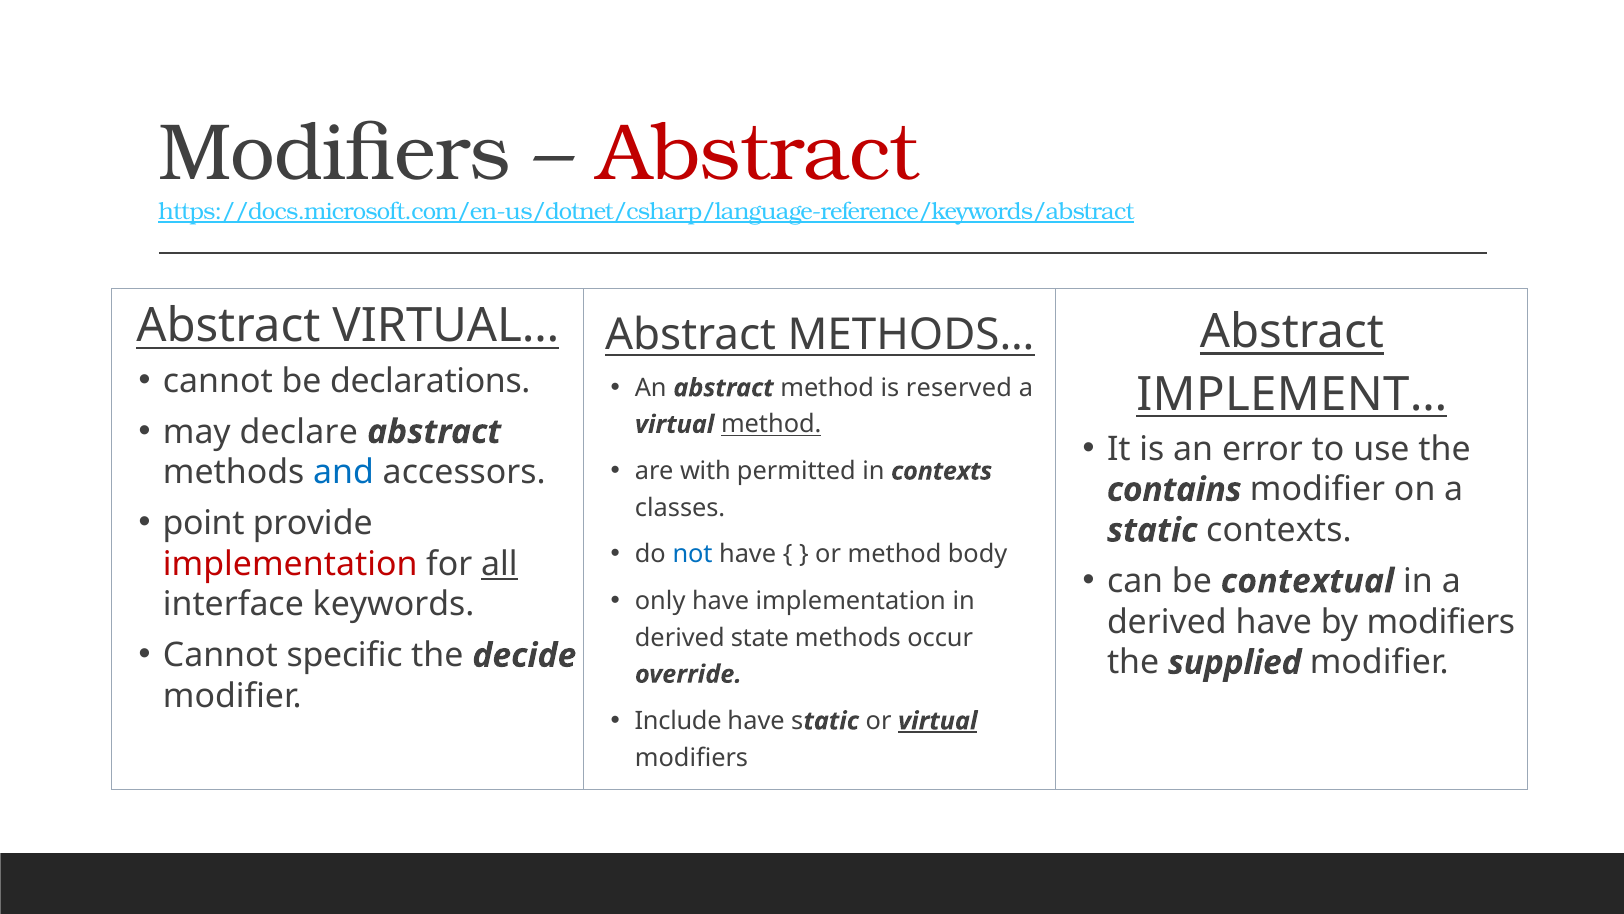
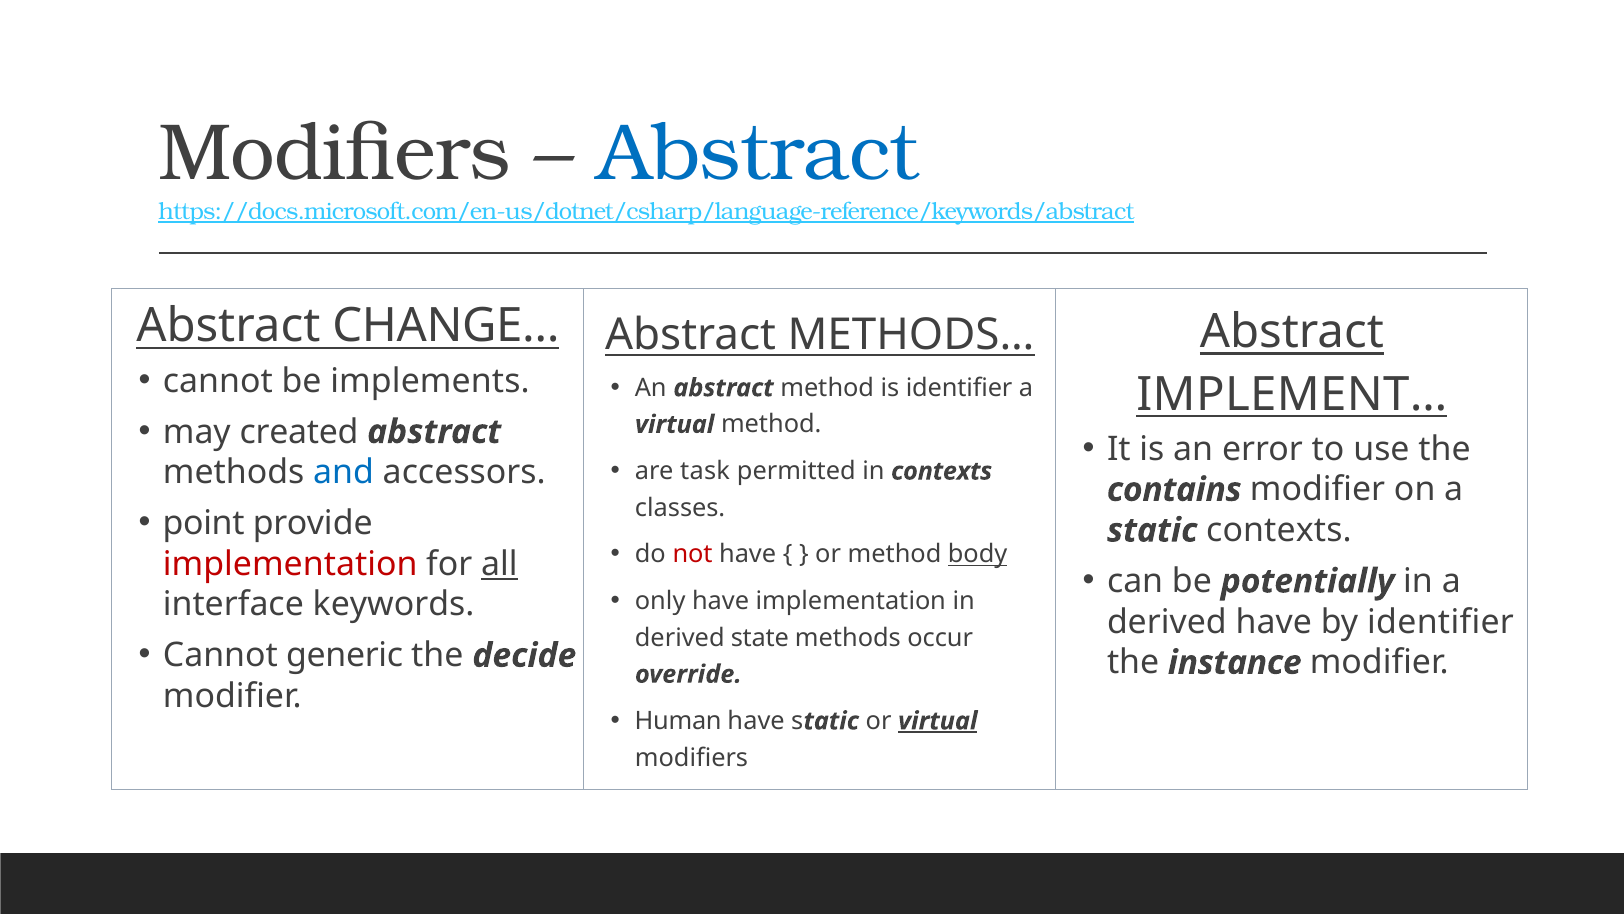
Abstract colour: red -> blue (759, 153)
VIRTUAL…: VIRTUAL… -> CHANGE… (446, 326)
declarations: declarations -> implements (430, 381)
is reserved: reserved -> identifier (959, 388)
declare: declare -> created (299, 432)
method underline: present -> none (771, 424)
with: with -> task (705, 471)
not colour: blue -> red (693, 554)
body underline: none -> present (978, 554)
contextual: contextual -> potentially (1308, 581)
by modifiers: modifiers -> identifier (1441, 622)
specific: specific -> generic (345, 655)
supplied: supplied -> instance (1235, 662)
Include: Include -> Human (678, 721)
